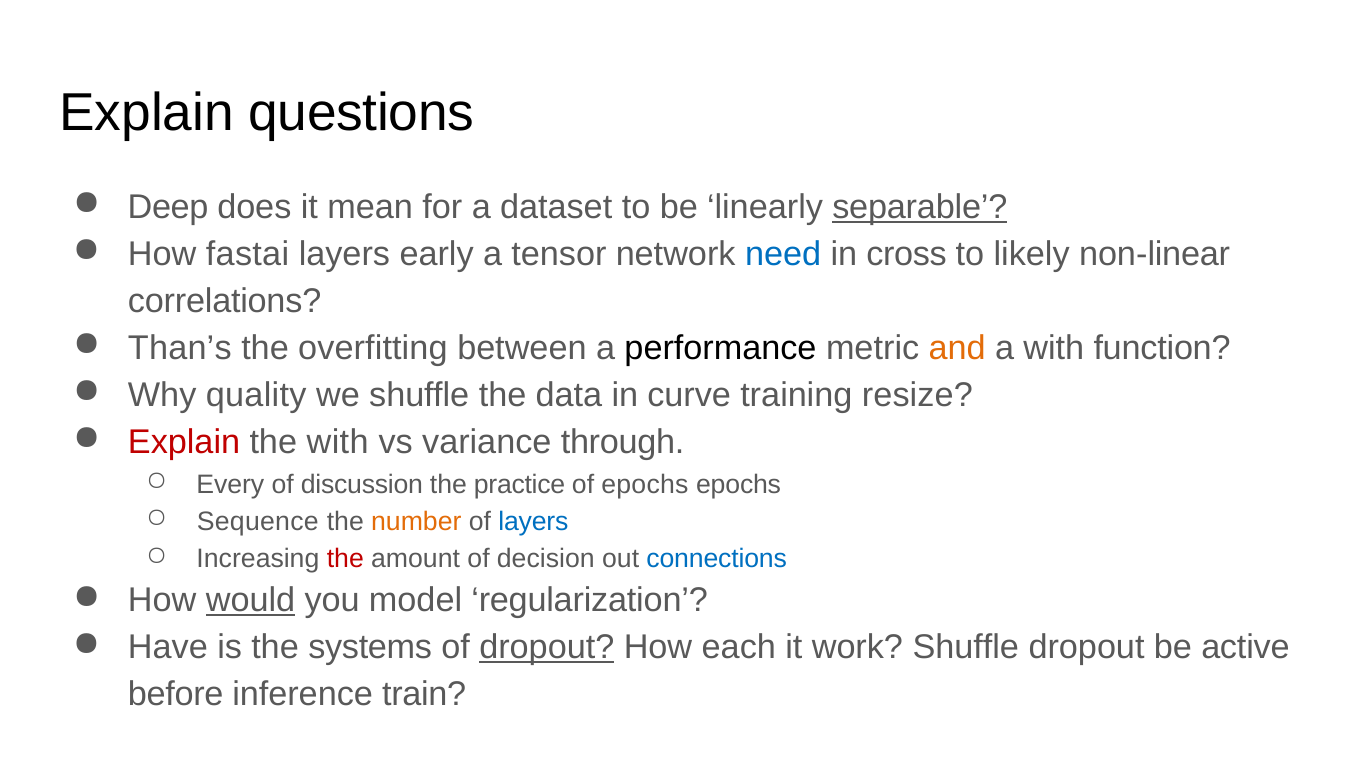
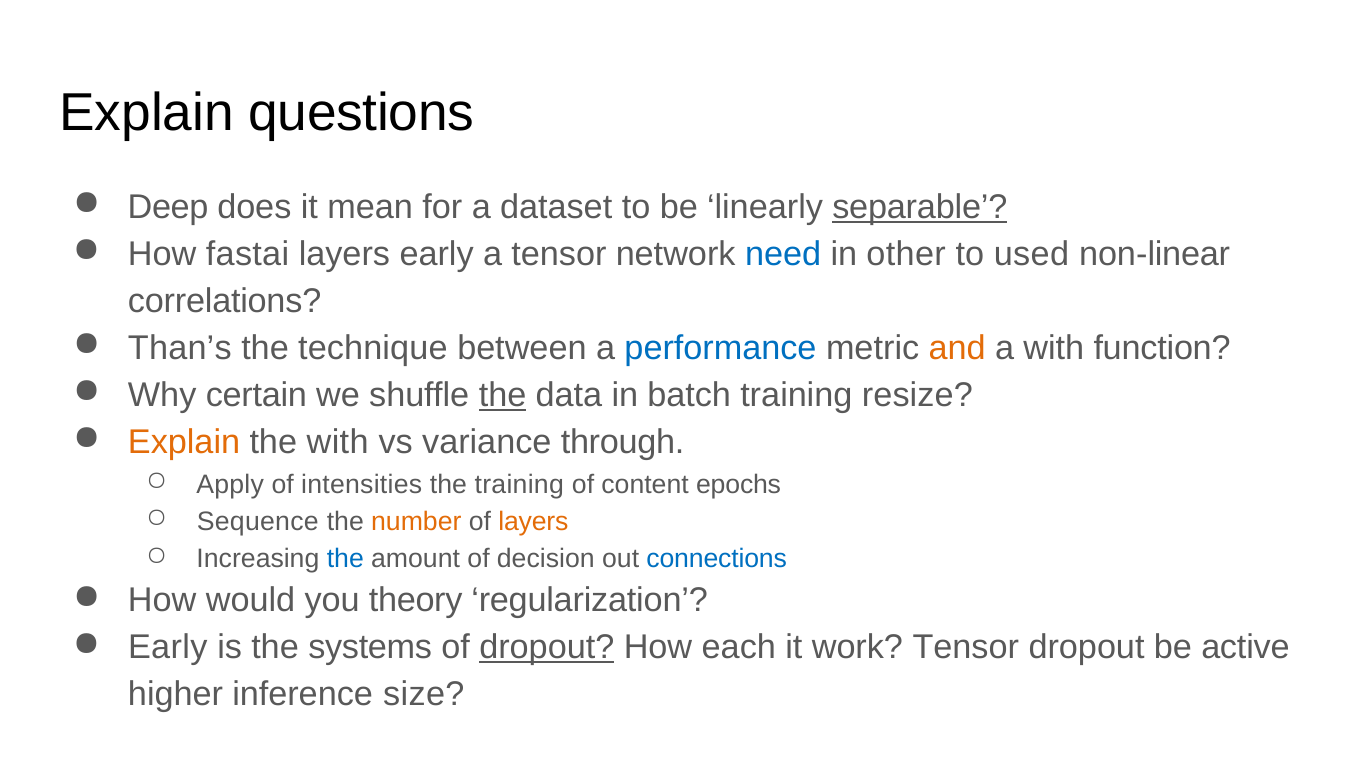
cross: cross -> other (906, 254)
likely: likely -> used (1031, 254)
overfitting: overfitting -> technique (373, 348)
performance colour: black -> blue (720, 348)
quality: quality -> certain (256, 395)
the underline: none -> present (503, 395)
curve: curve -> batch (689, 395)
Explain colour: red -> orange (184, 442)
Every: Every -> Apply (230, 484)
discussion: discussion -> intensities (362, 484)
the practice: practice -> training (519, 484)
of epochs: epochs -> content (645, 484)
layers colour: blue -> orange (533, 521)
the colour: red -> blue (345, 558)
would underline: present -> none (251, 600)
model: model -> theory (416, 600)
Have: Have -> Early (168, 647)
work Shuffle: Shuffle -> Tensor (966, 647)
before: before -> higher (176, 694)
train: train -> size (424, 694)
